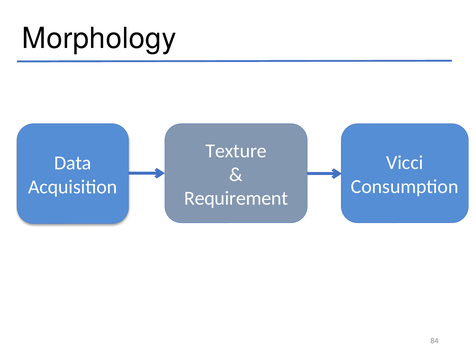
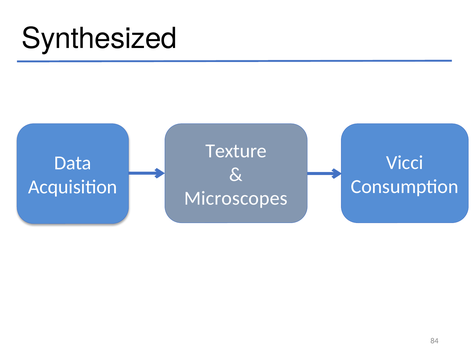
Morphology: Morphology -> Synthesized (99, 39)
Requirement: Requirement -> Microscopes (236, 198)
